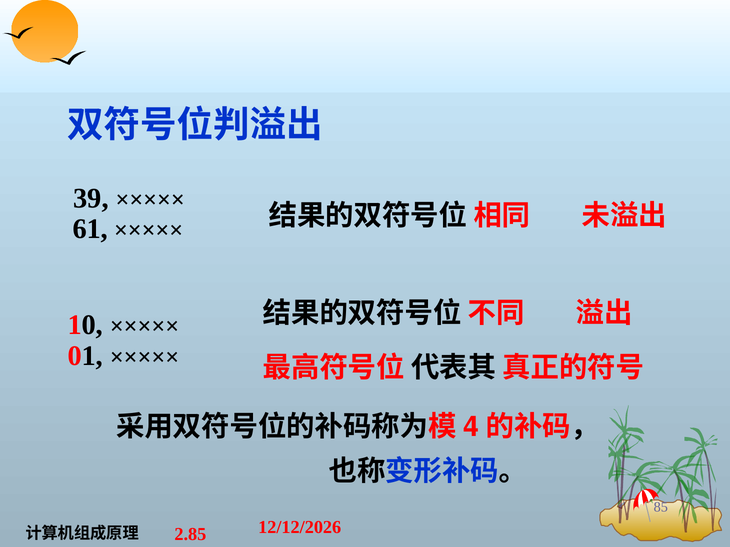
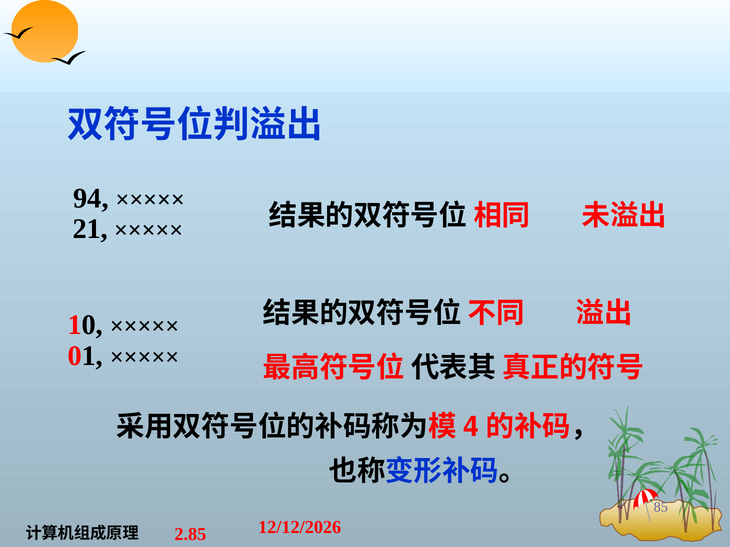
39: 39 -> 94 (91, 199)
61: 61 -> 21 (90, 229)
